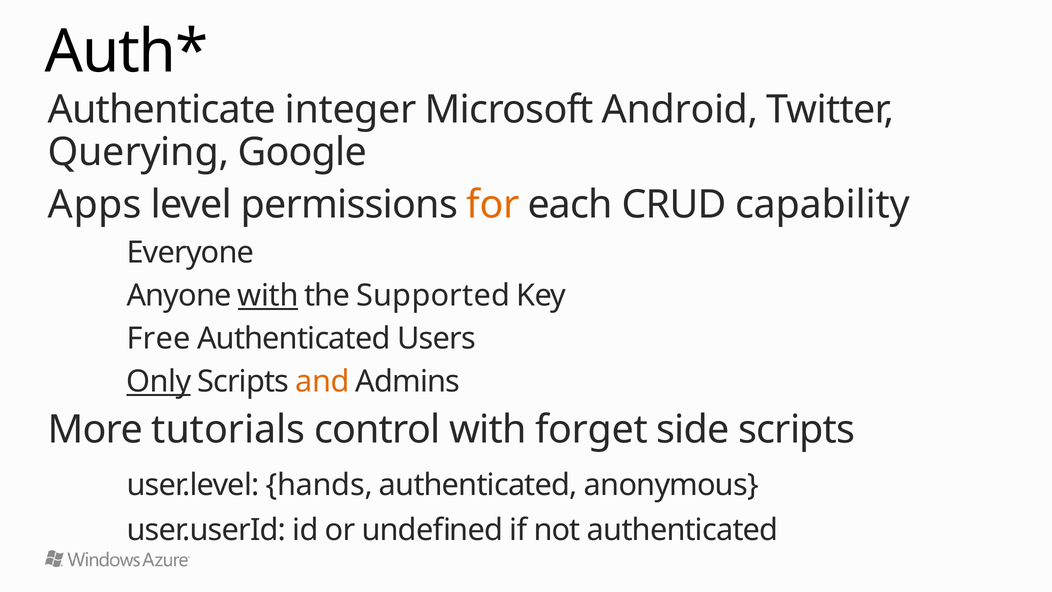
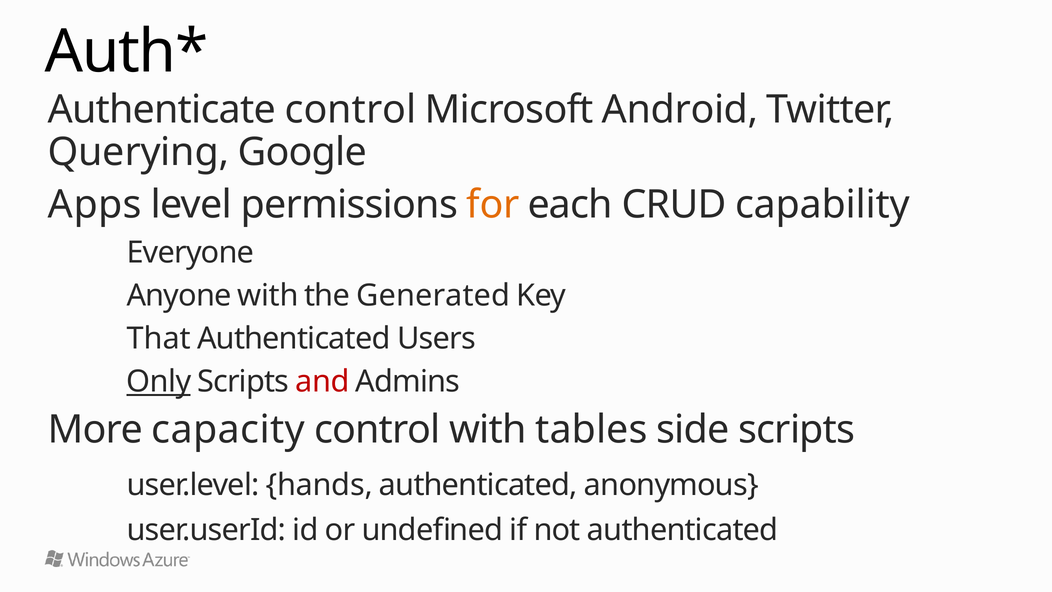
Authenticate integer: integer -> control (350, 110)
with underline: present -> none (268, 296)
Supported: Supported -> Generated (433, 296)
Free: Free -> That (159, 339)
and colour: orange -> red (322, 382)
tutorials: tutorials -> capacity (228, 429)
forget: forget -> tables (591, 429)
